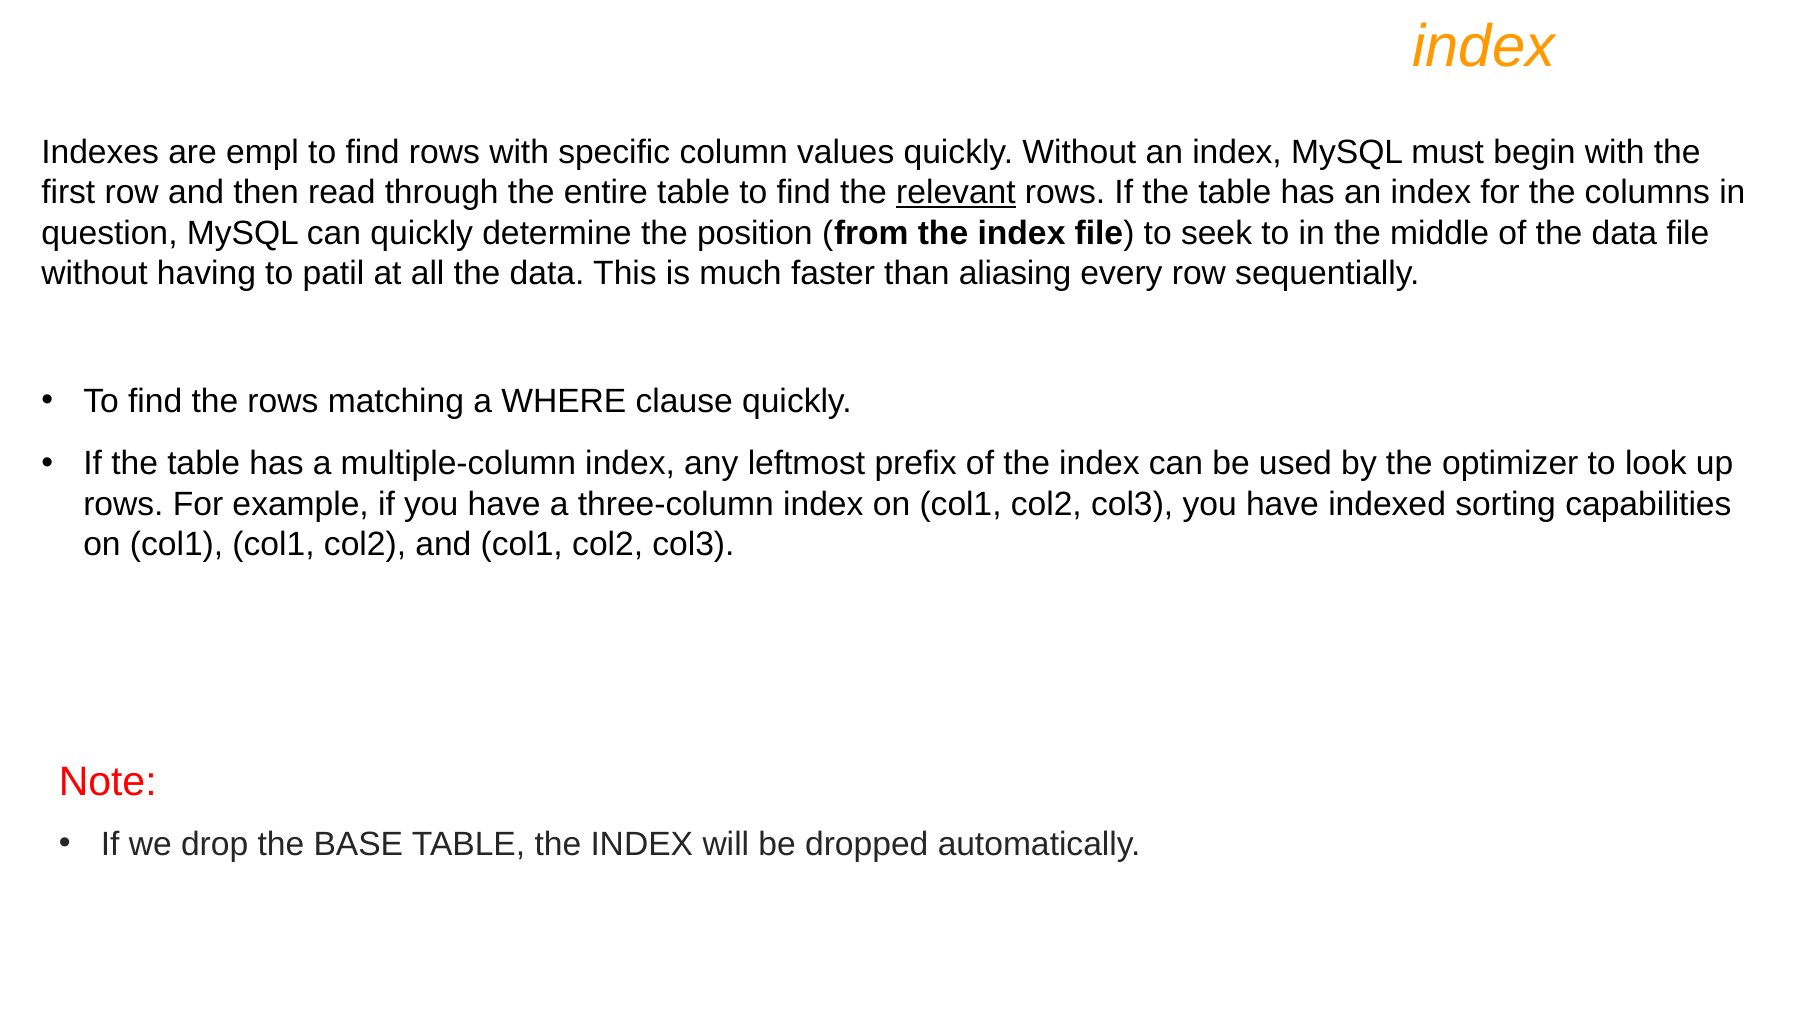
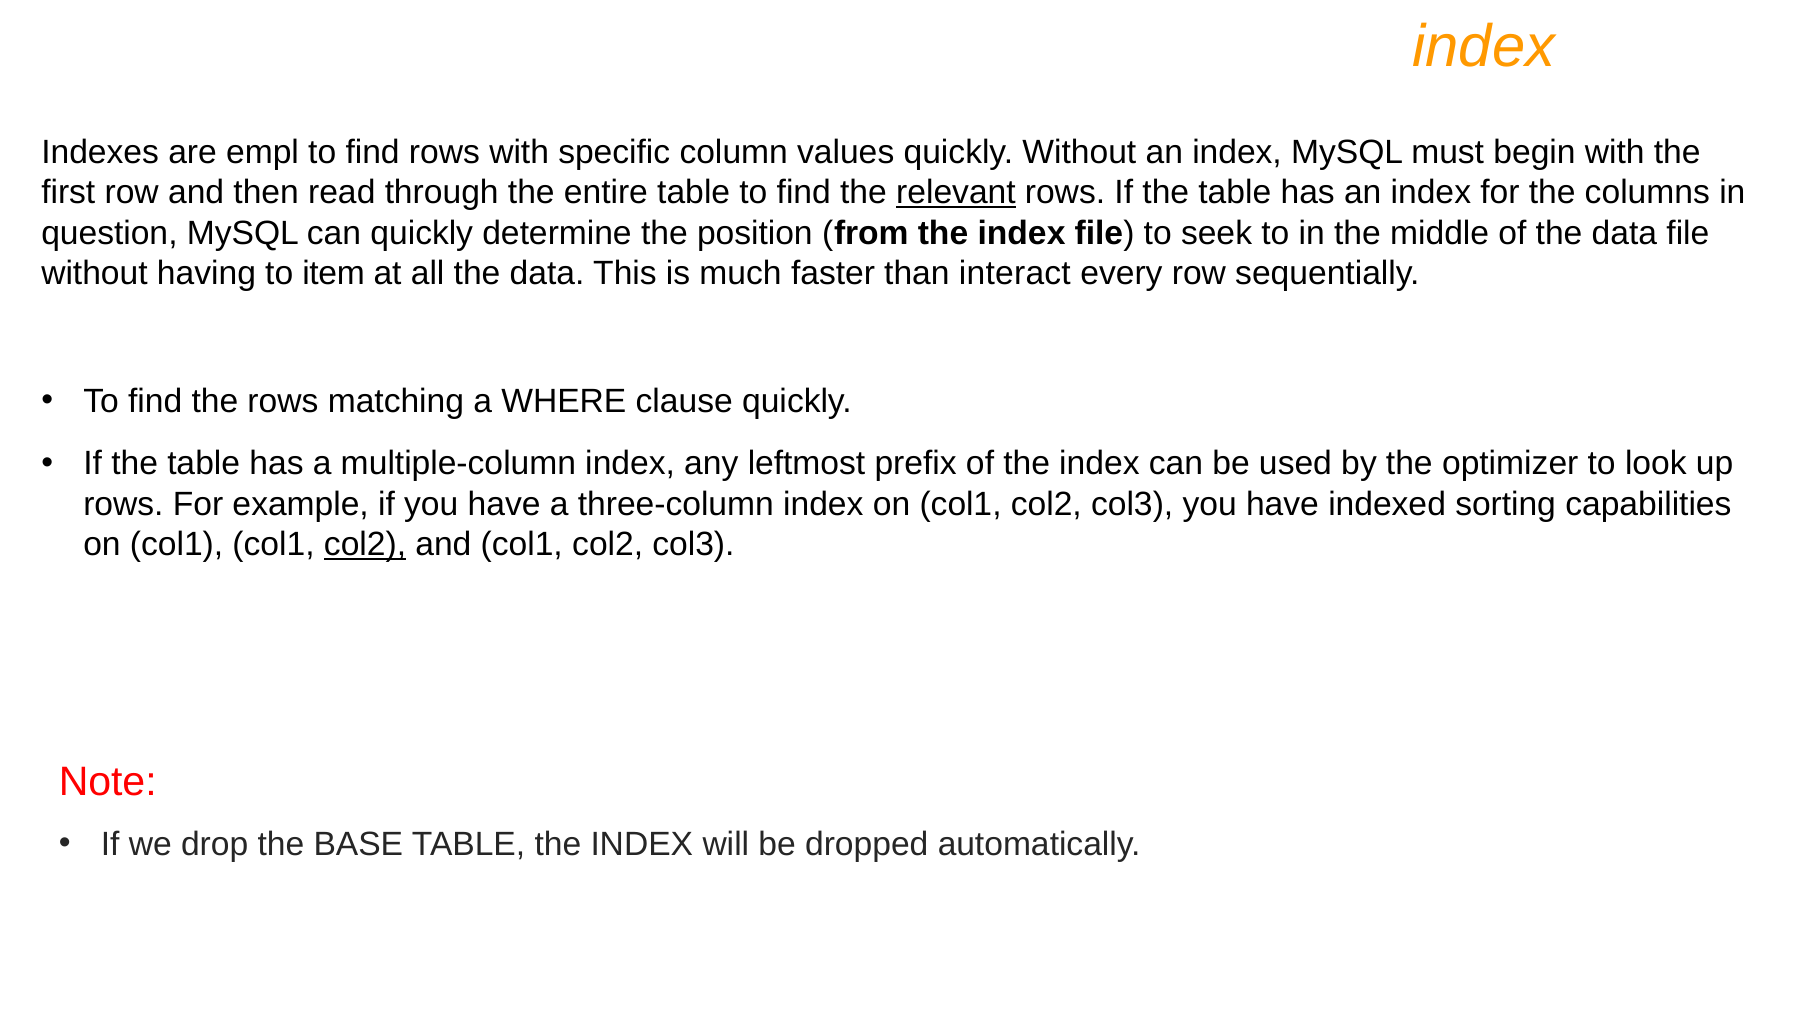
patil: patil -> item (334, 273)
aliasing: aliasing -> interact (1015, 273)
col2 underline: none -> present (365, 544)
